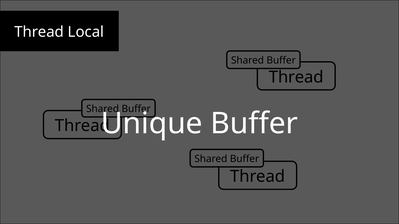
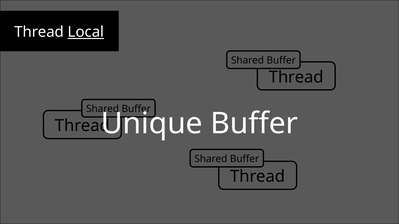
Local underline: none -> present (86, 32)
